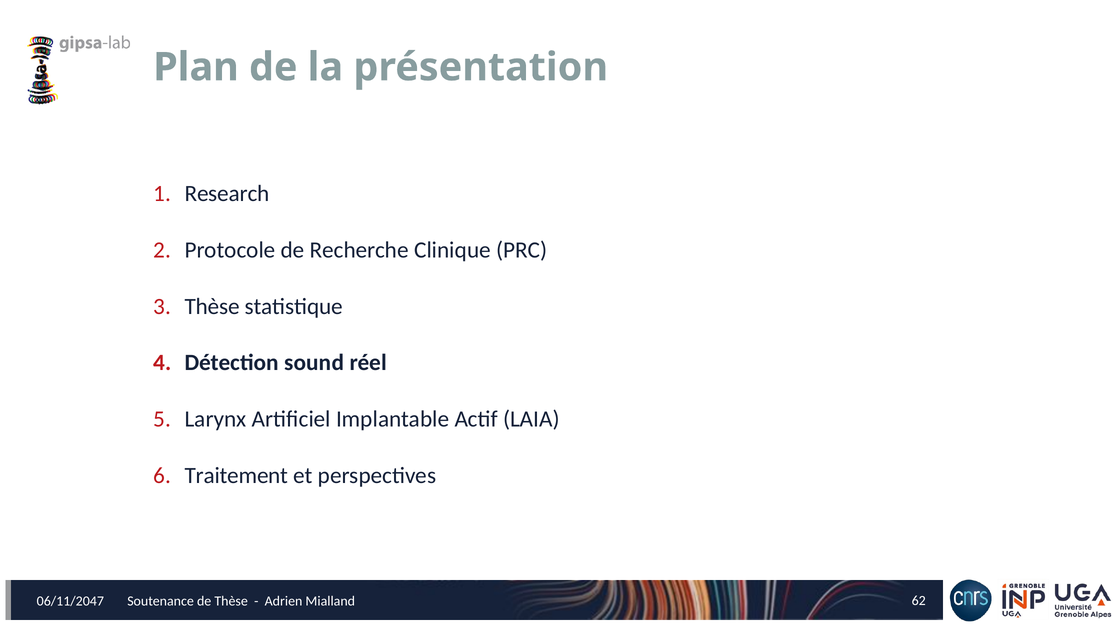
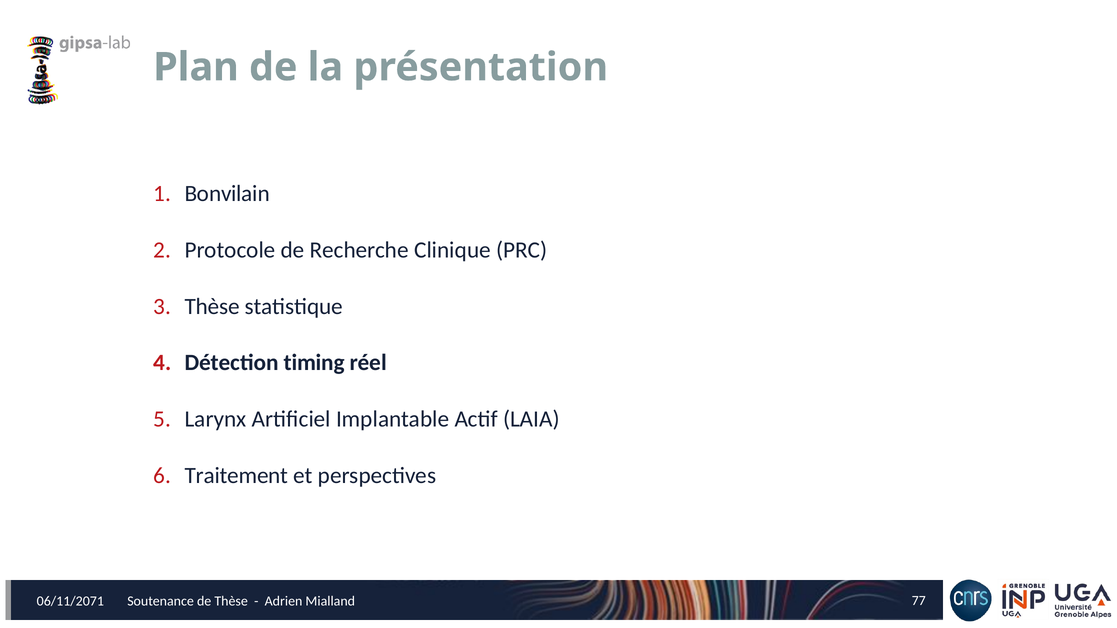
Research: Research -> Bonvilain (227, 194)
sound: sound -> timing (314, 363)
06/11/2047: 06/11/2047 -> 06/11/2071 (70, 601)
62: 62 -> 77 (919, 601)
